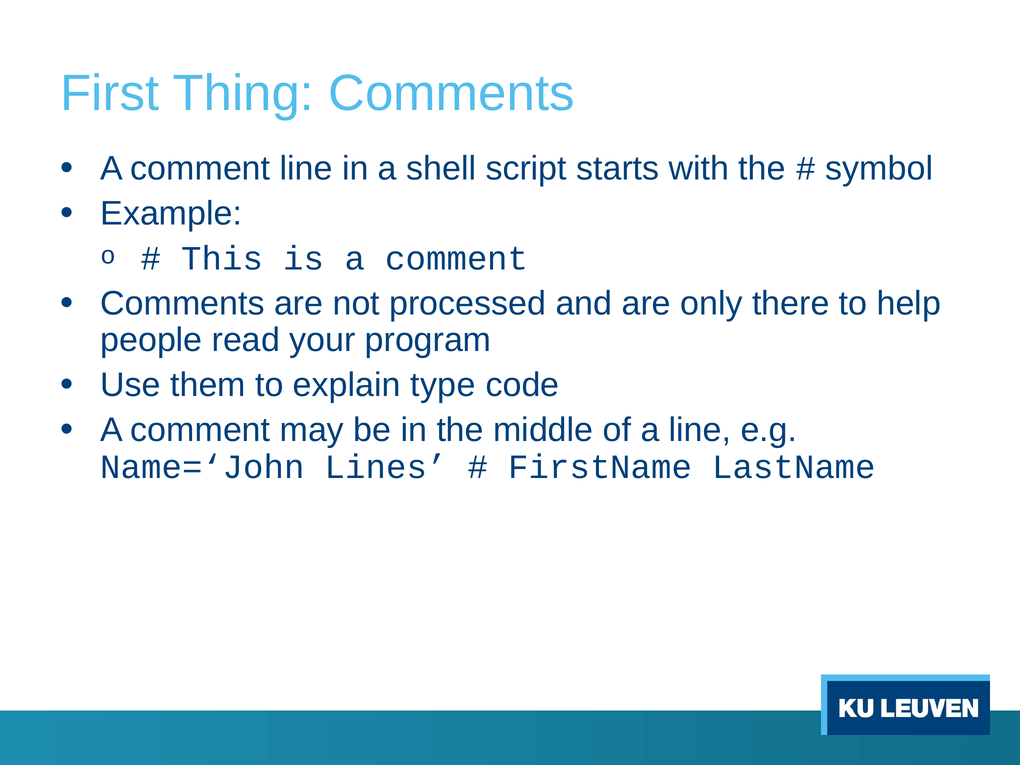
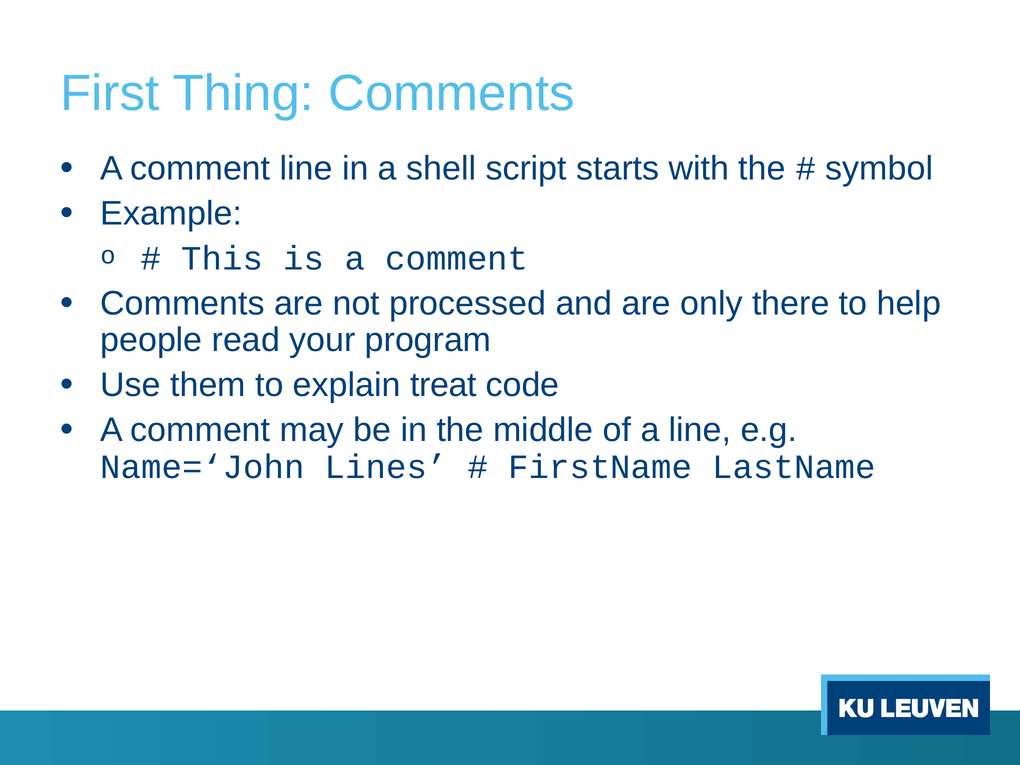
type: type -> treat (443, 385)
